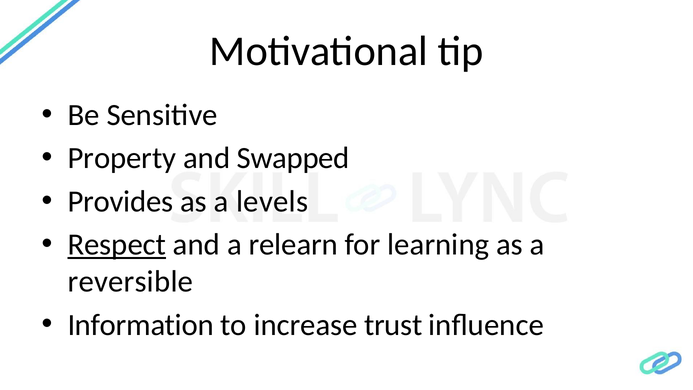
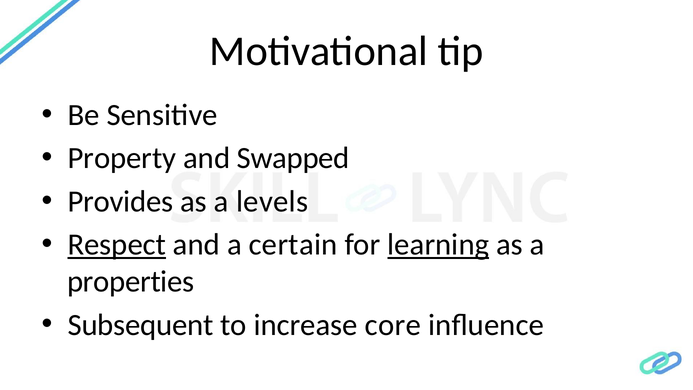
relearn: relearn -> certain (293, 245)
learning underline: none -> present (438, 245)
reversible: reversible -> properties (131, 282)
Information: Information -> Subsequent (141, 325)
trust: trust -> core (393, 325)
